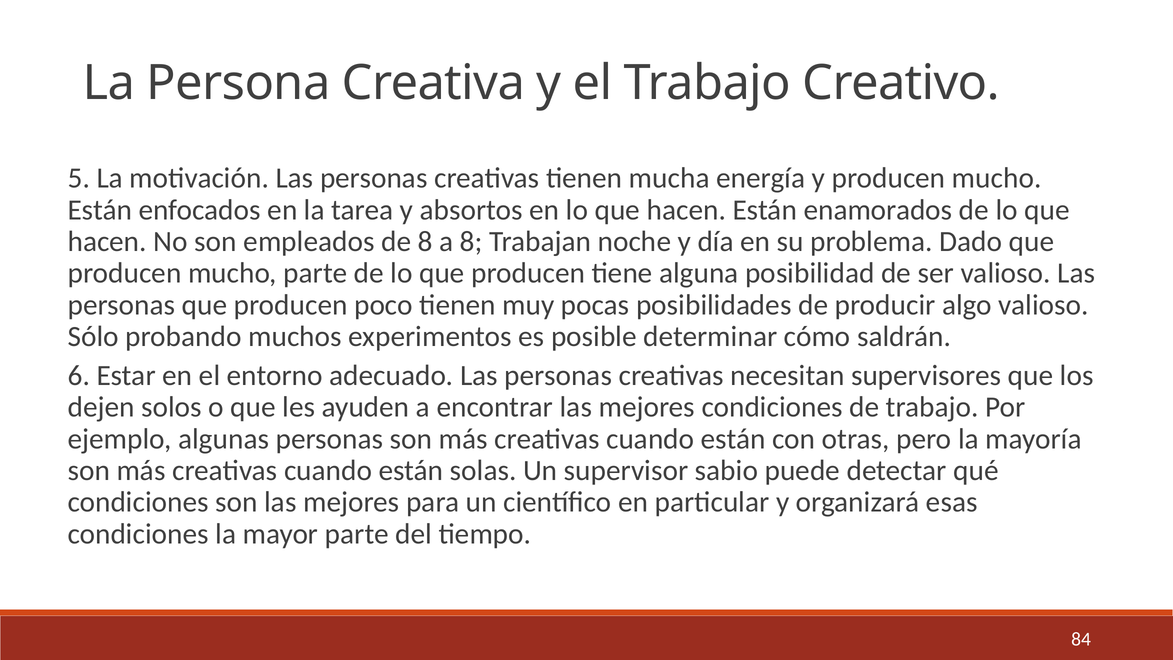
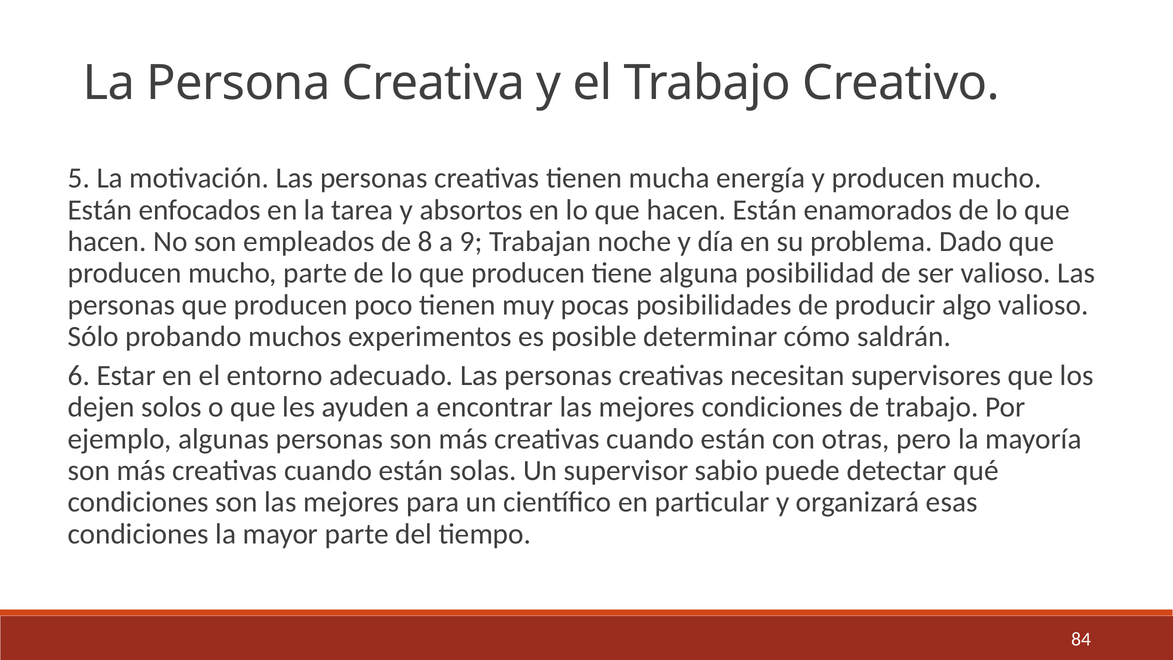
a 8: 8 -> 9 (471, 242)
